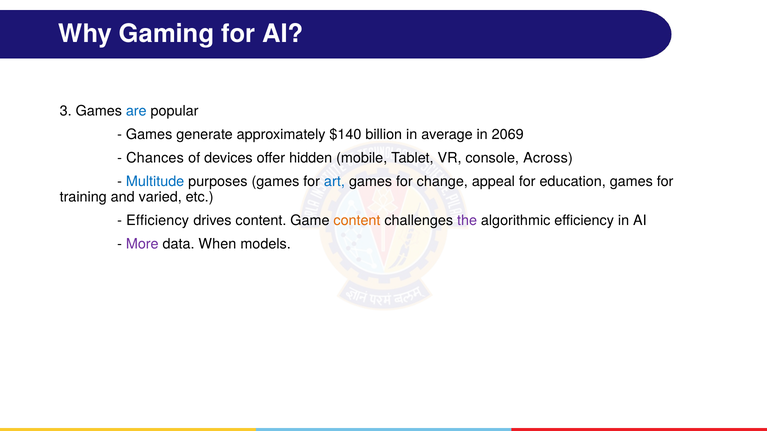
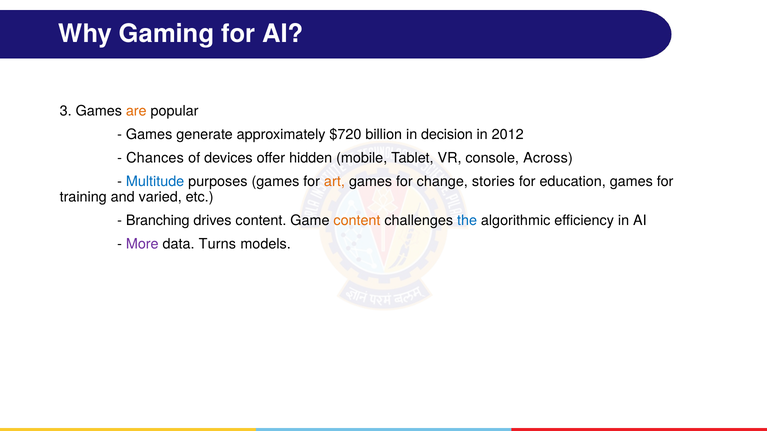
are colour: blue -> orange (136, 111)
$140: $140 -> $720 (345, 135)
average: average -> decision (447, 135)
2069: 2069 -> 2012 (508, 135)
art colour: blue -> orange (334, 182)
appeal: appeal -> stories (493, 182)
Efficiency: Efficiency -> Branching (158, 221)
the colour: purple -> blue (467, 221)
When: When -> Turns (217, 244)
